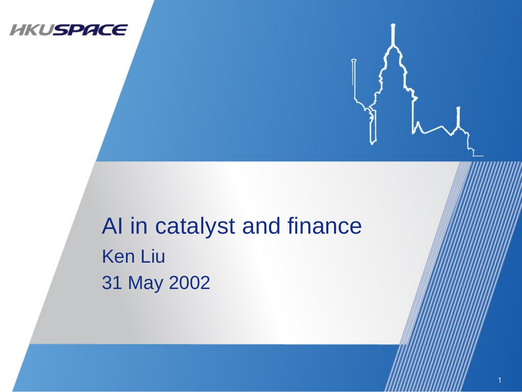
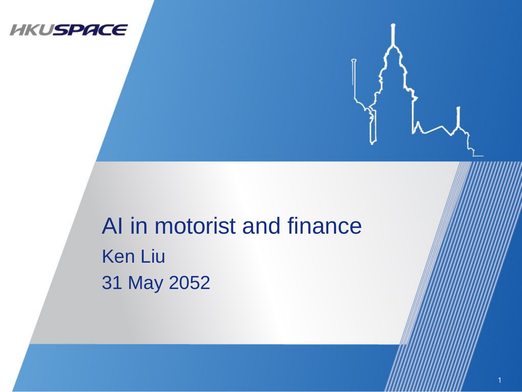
catalyst: catalyst -> motorist (195, 226)
2002: 2002 -> 2052 (190, 283)
